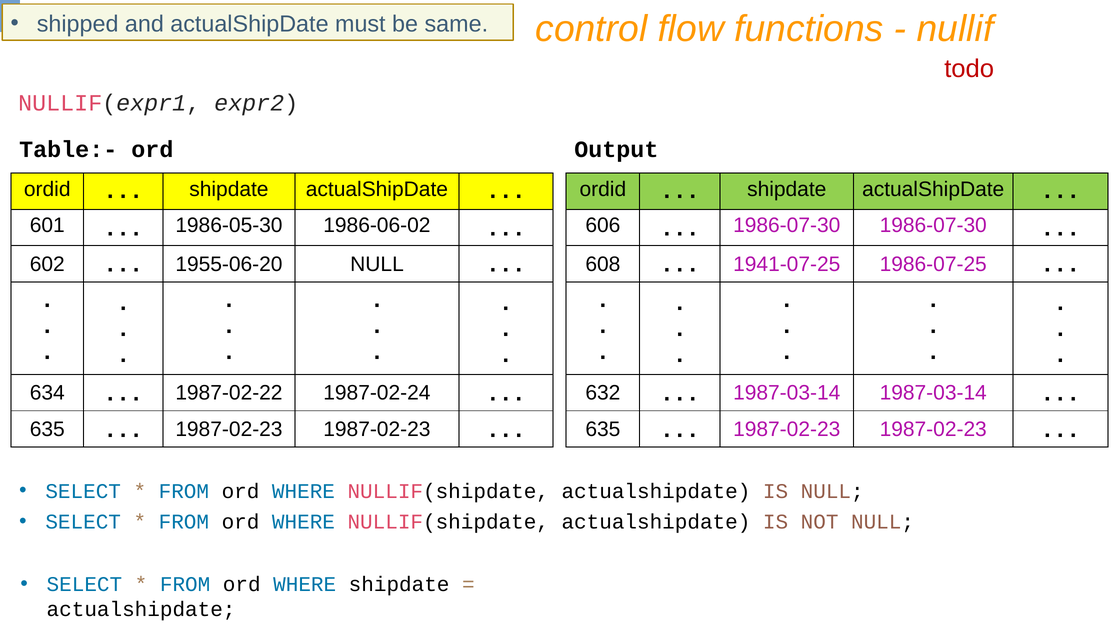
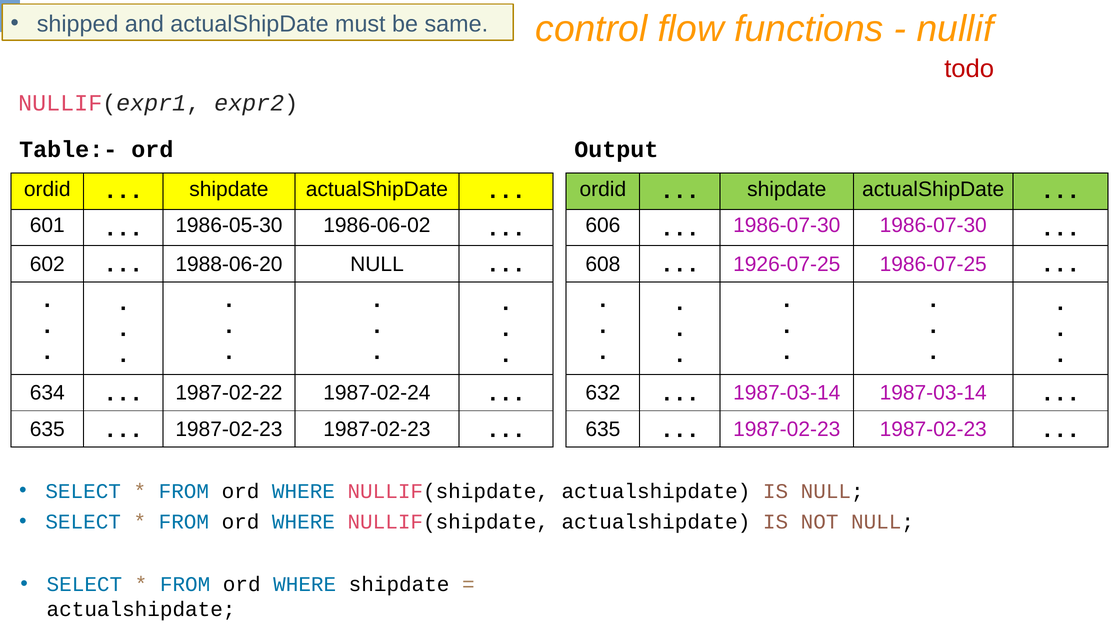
1955-06-20: 1955-06-20 -> 1988-06-20 (229, 264)
1941-07-25: 1941-07-25 -> 1926-07-25 (787, 264)
